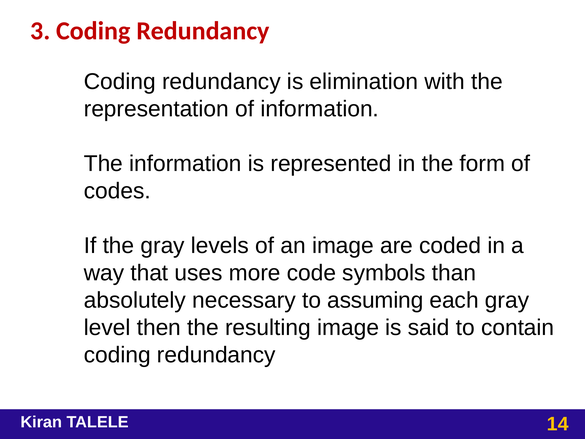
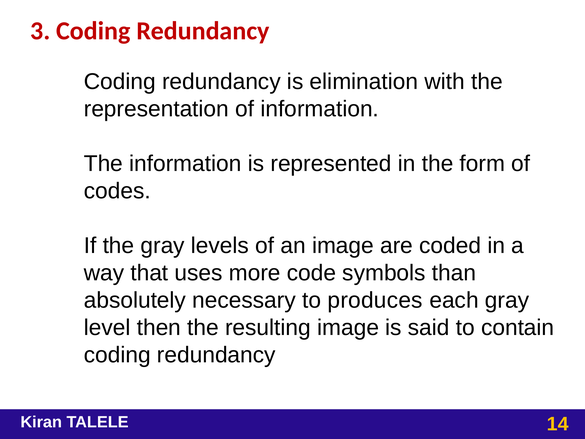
assuming: assuming -> produces (375, 300)
